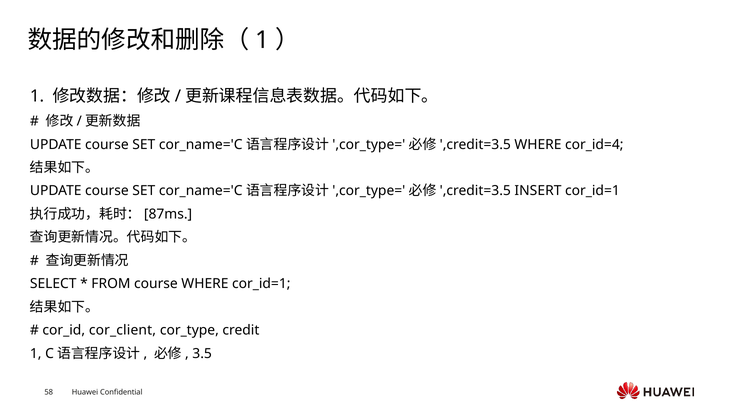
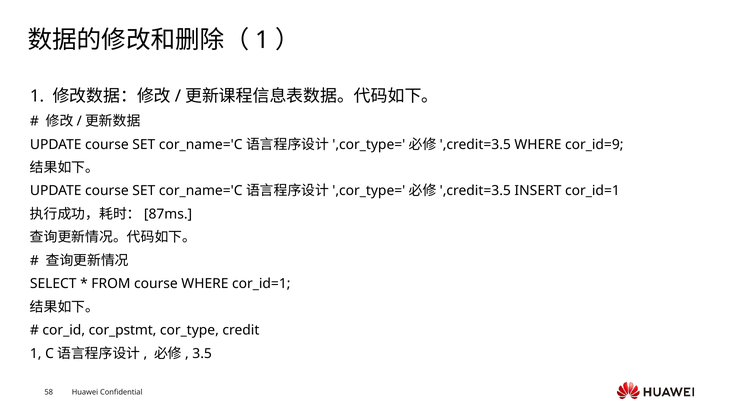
cor_id=4: cor_id=4 -> cor_id=9 (594, 145)
cor_client: cor_client -> cor_pstmt (123, 330)
